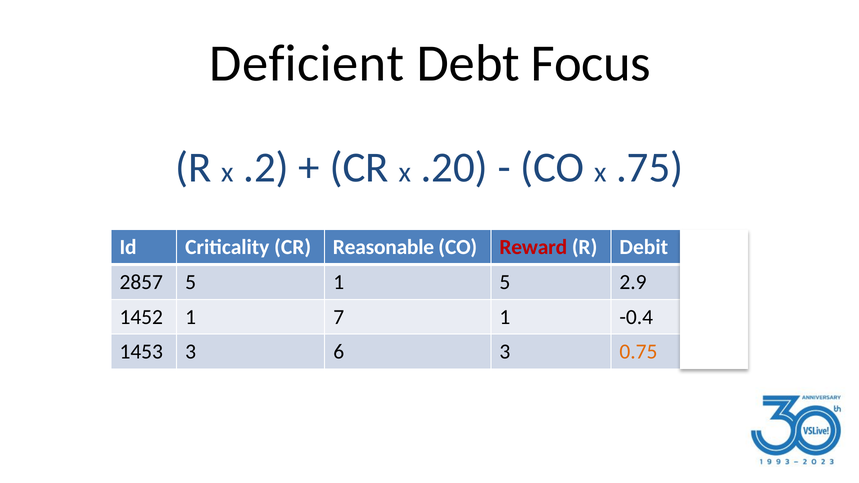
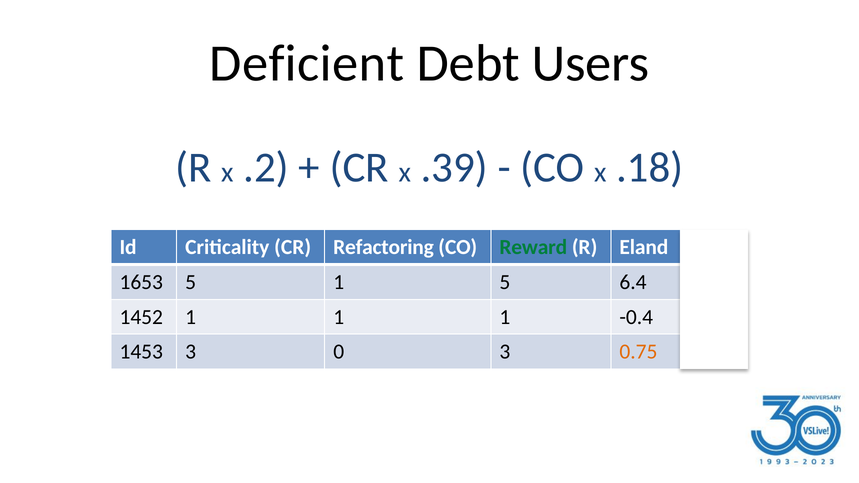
Focus: Focus -> Users (591, 63)
.20: .20 -> .39 (454, 168)
.75: .75 -> .18 (650, 168)
Reasonable: Reasonable -> Refactoring (384, 247)
Reward colour: red -> green (533, 247)
Debit: Debit -> Eland (644, 247)
2857: 2857 -> 1653 (141, 282)
2.9: 2.9 -> 6.4 (633, 282)
1452 1 7: 7 -> 1 (339, 317)
6: 6 -> 0 (339, 352)
